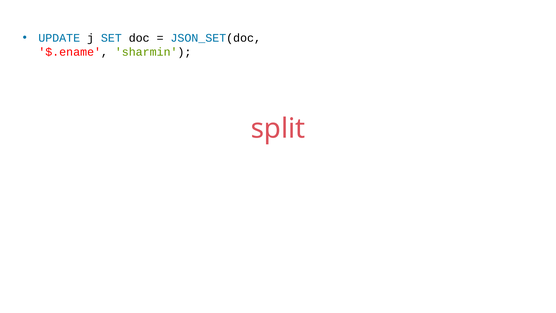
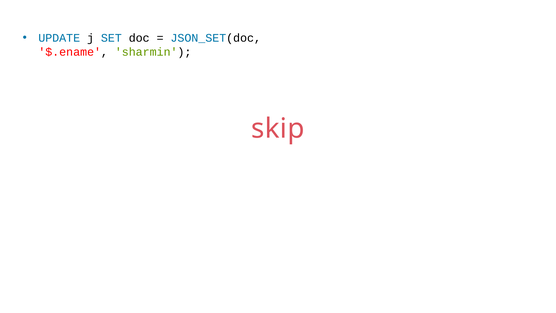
split: split -> skip (278, 128)
